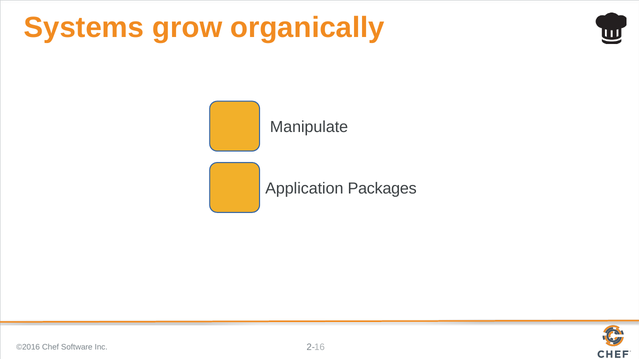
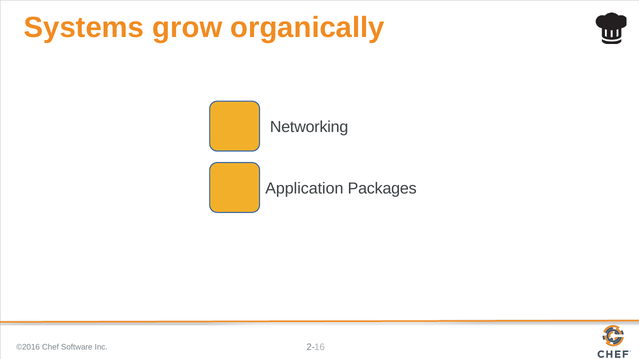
Manipulate: Manipulate -> Networking (309, 127)
